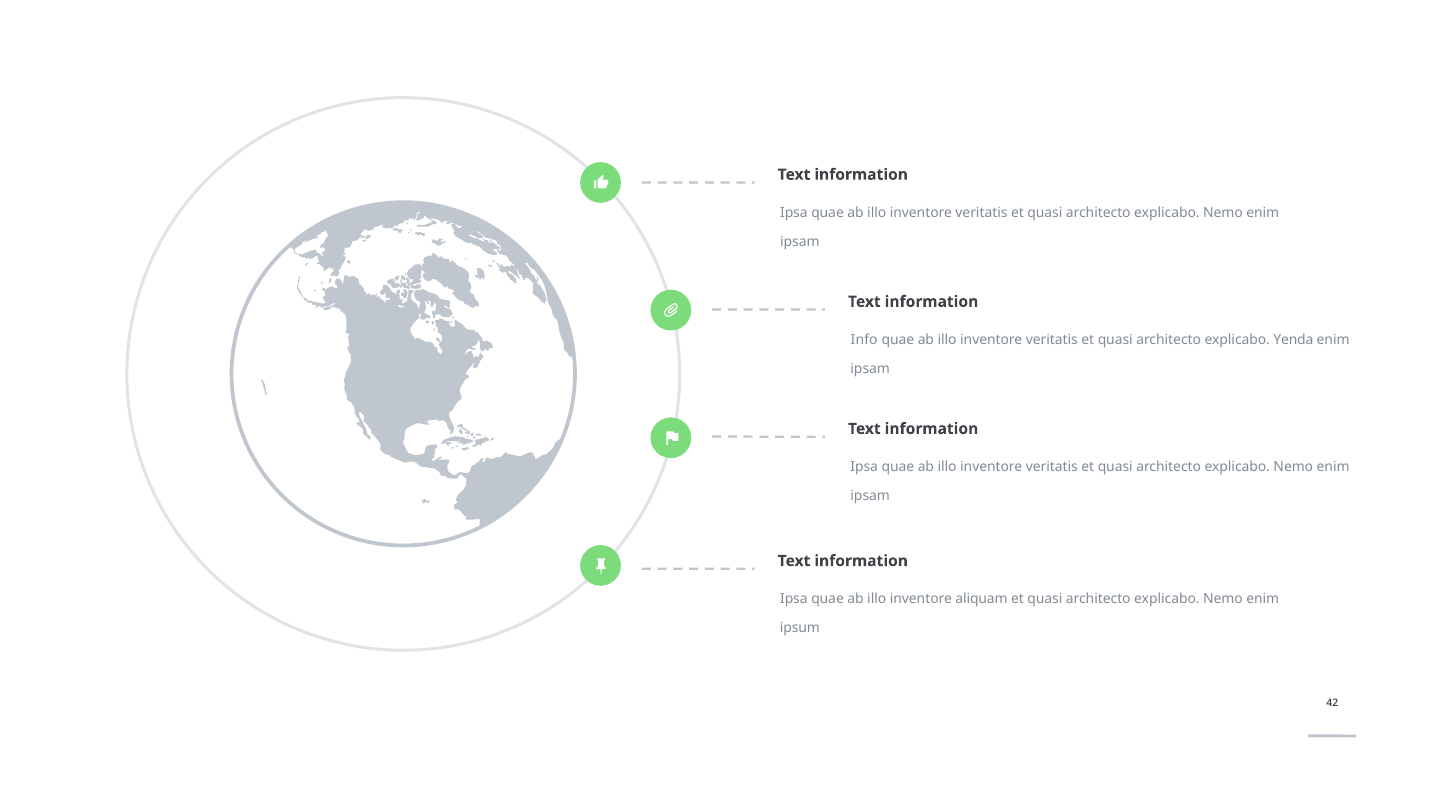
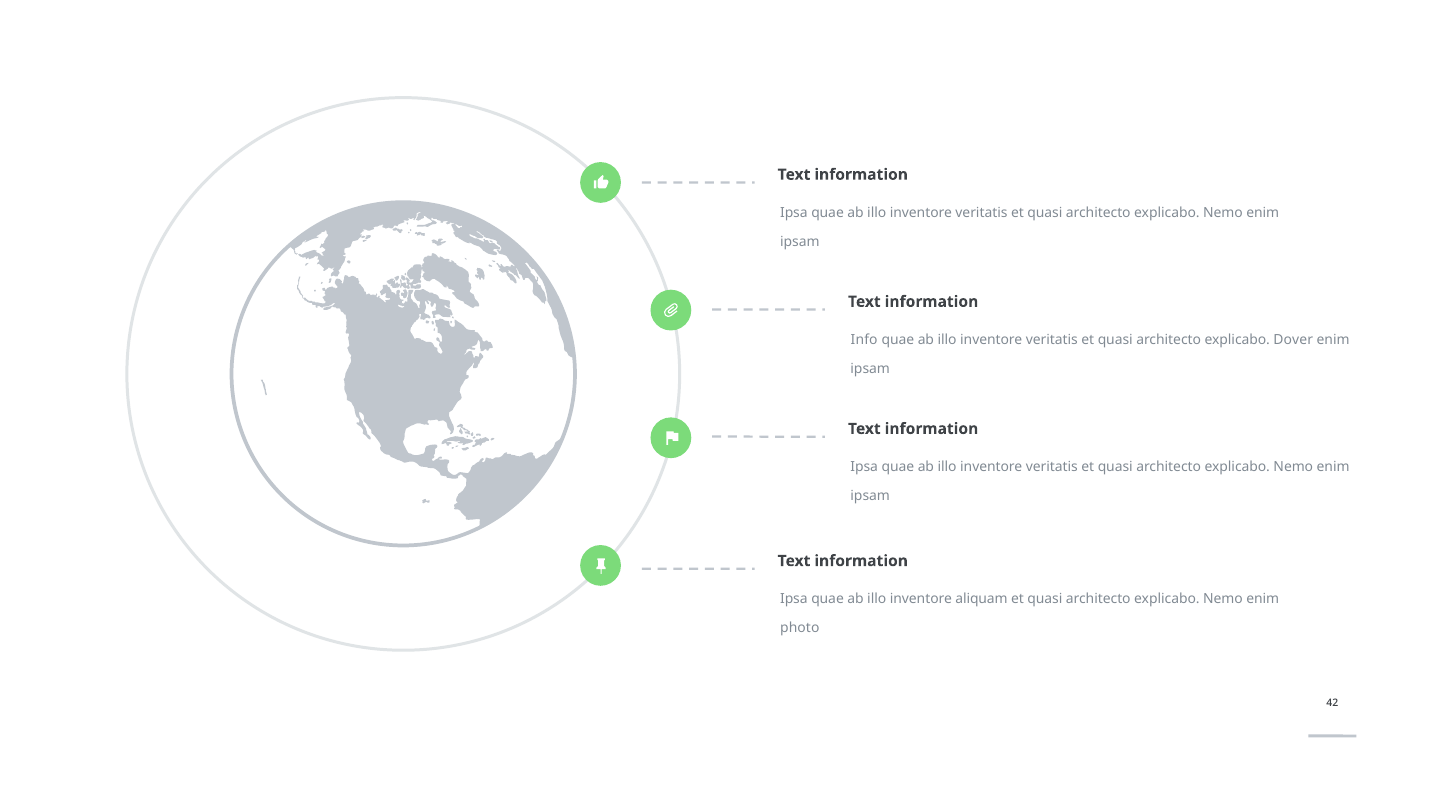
Yenda: Yenda -> Dover (1293, 340)
ipsum: ipsum -> photo (800, 628)
